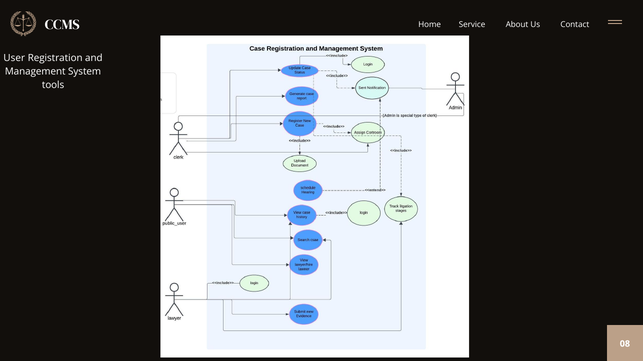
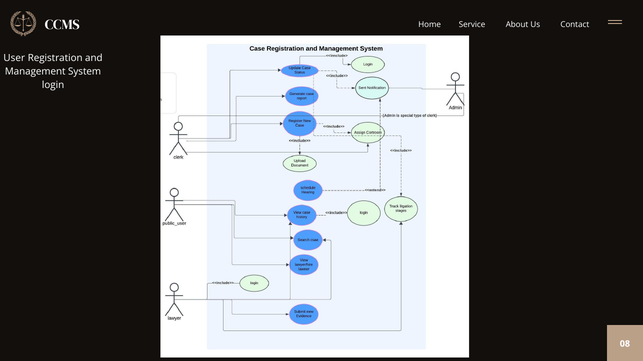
tools: tools -> login (53, 85)
